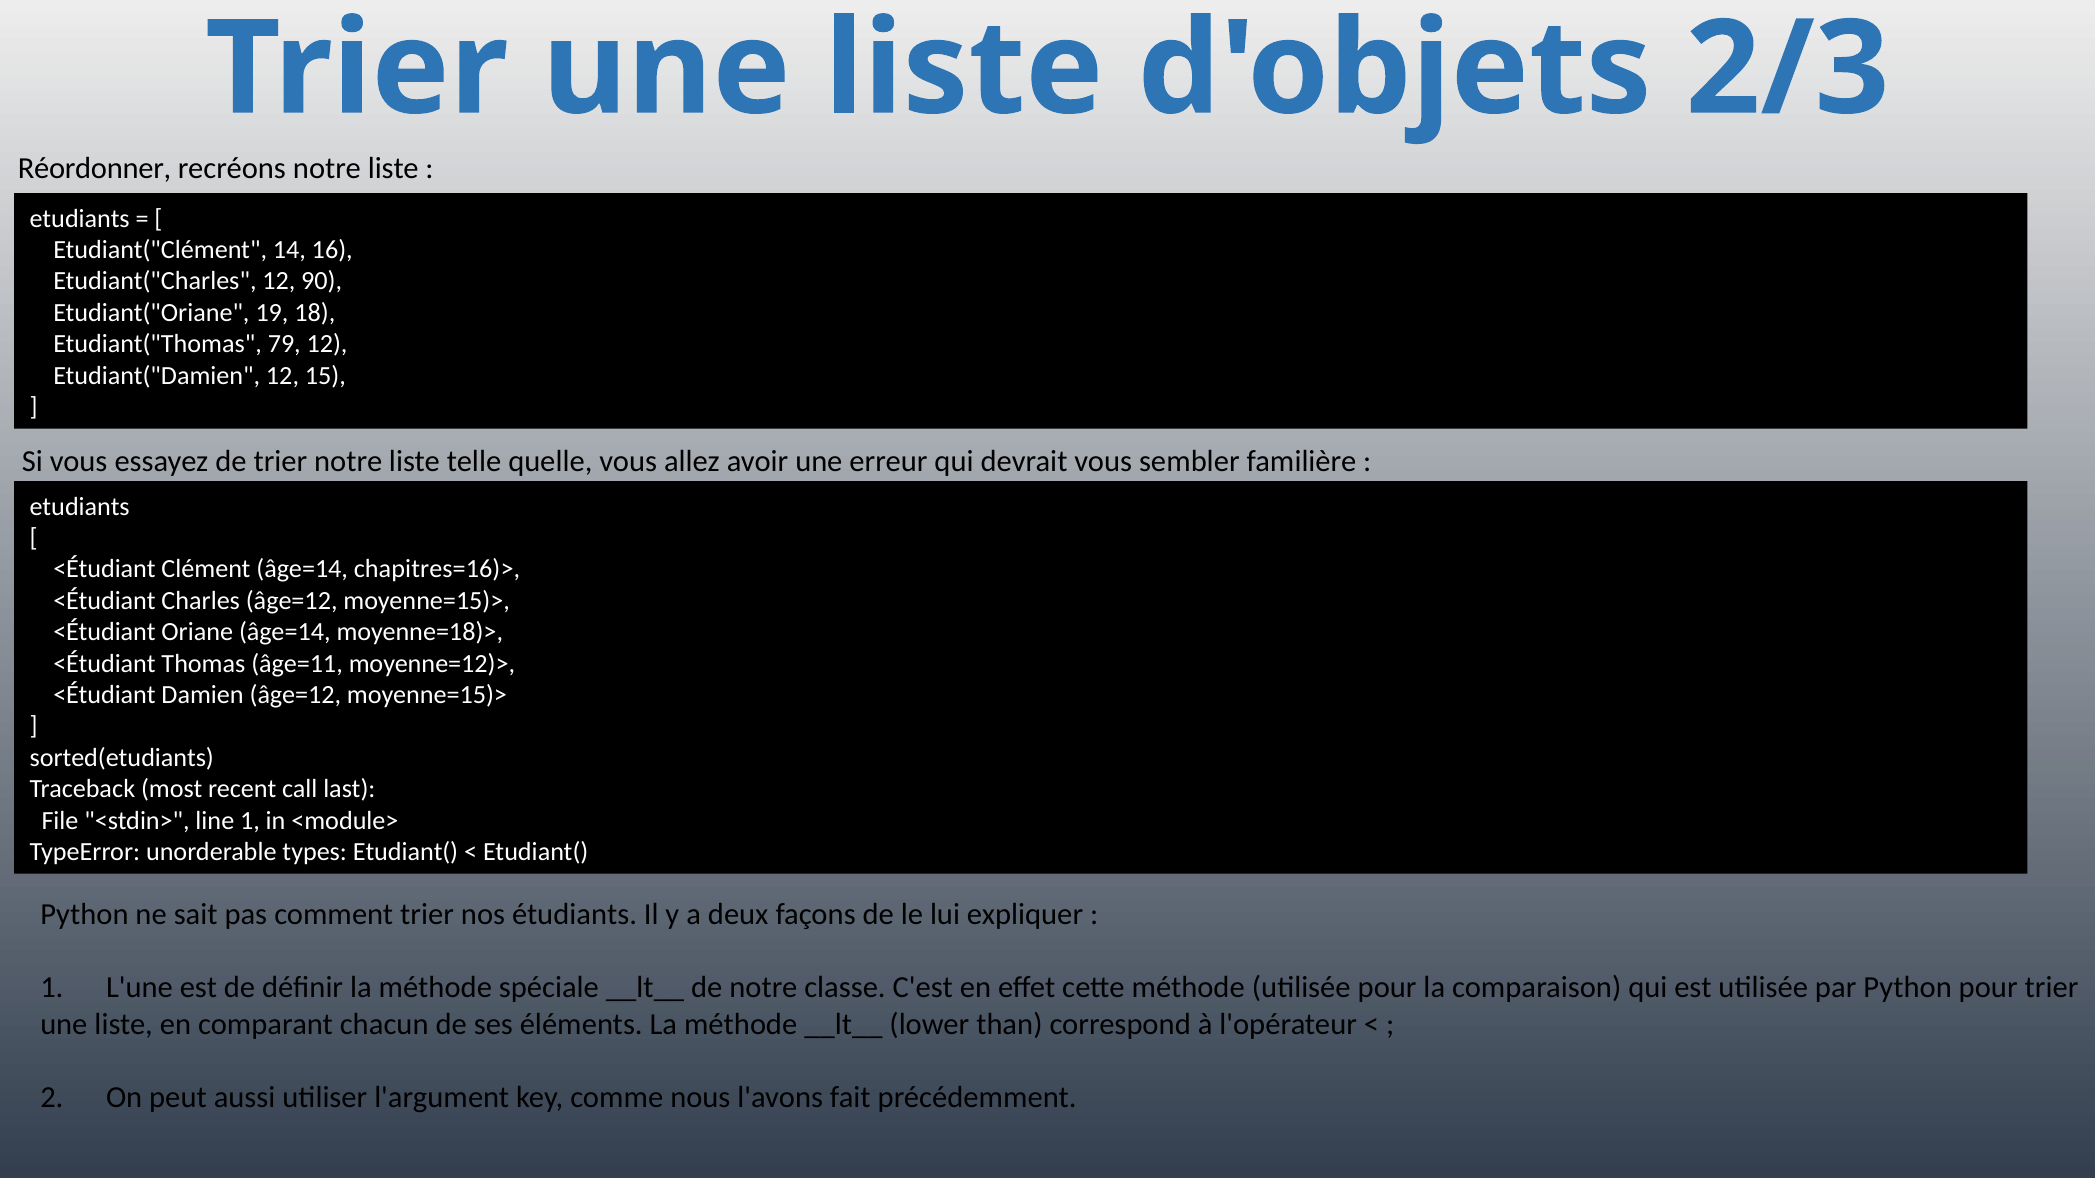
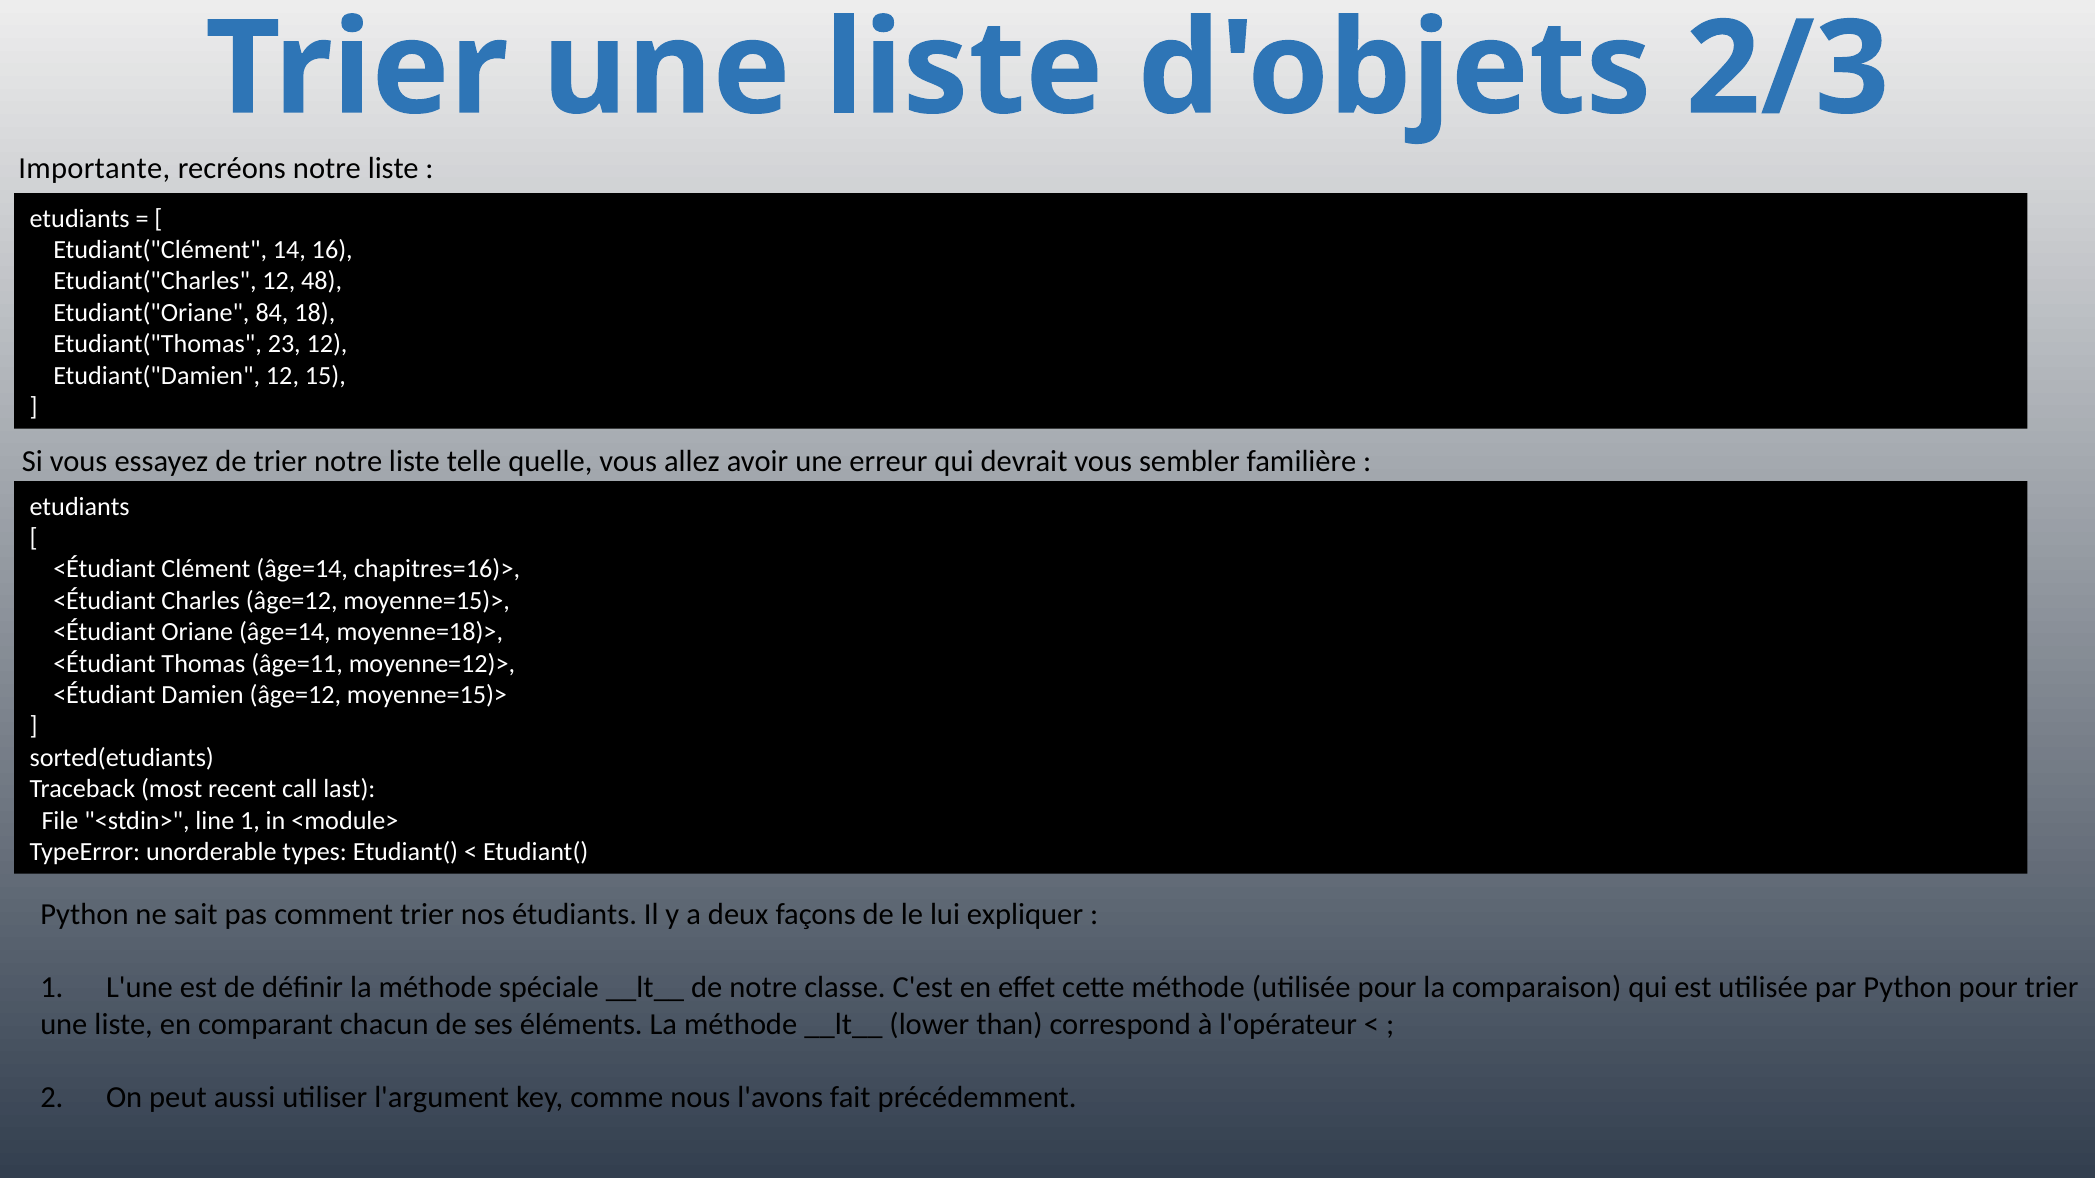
Réordonner: Réordonner -> Importante (94, 169)
90: 90 -> 48 (322, 281)
19: 19 -> 84 (272, 313)
79: 79 -> 23 (284, 344)
